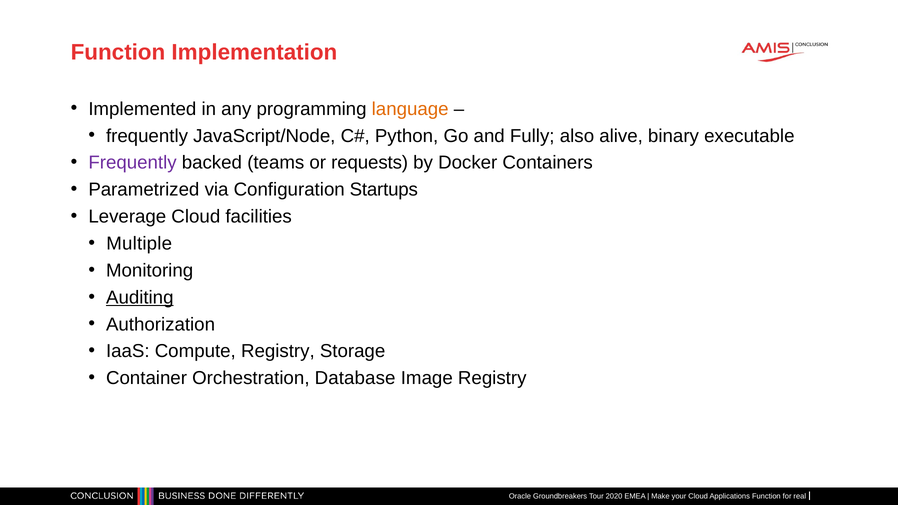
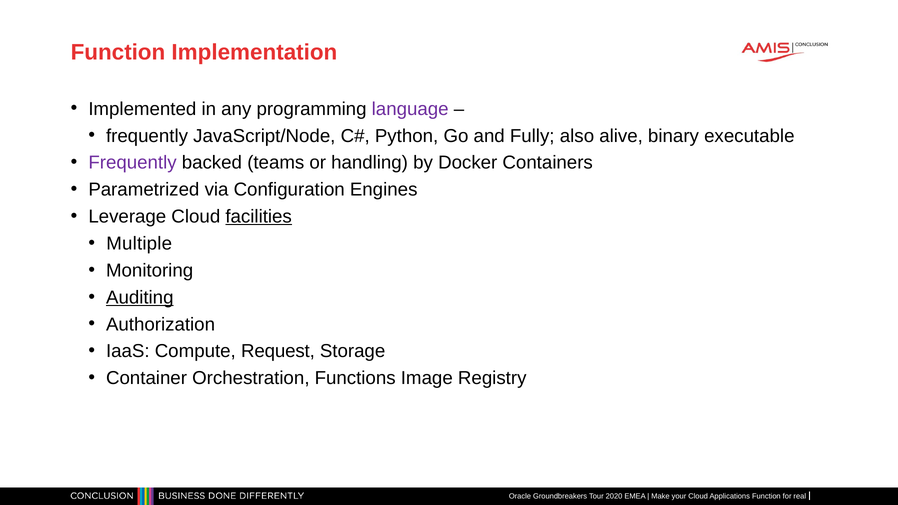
language colour: orange -> purple (410, 109)
requests: requests -> handling (370, 163)
Startups: Startups -> Engines (384, 190)
facilities underline: none -> present (259, 217)
Compute Registry: Registry -> Request (278, 351)
Database: Database -> Functions (355, 378)
